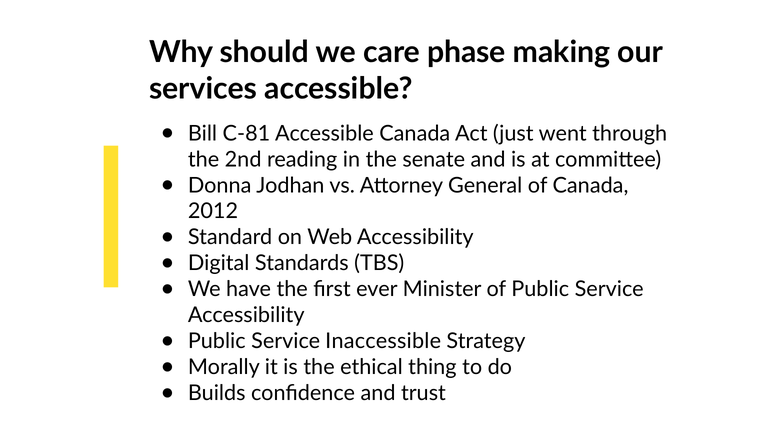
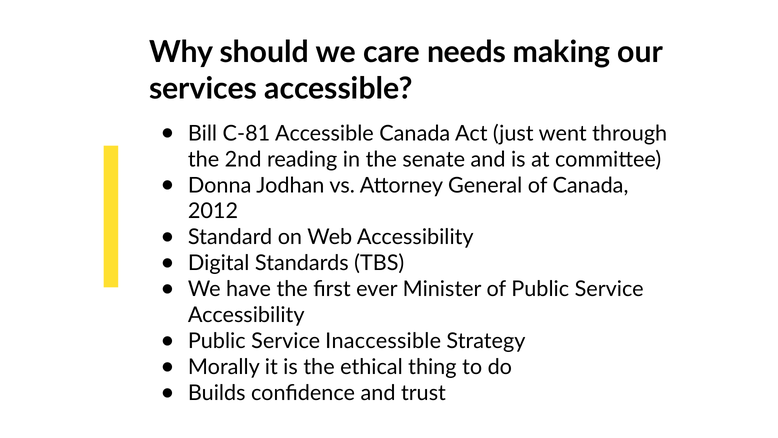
phase: phase -> needs (467, 52)
